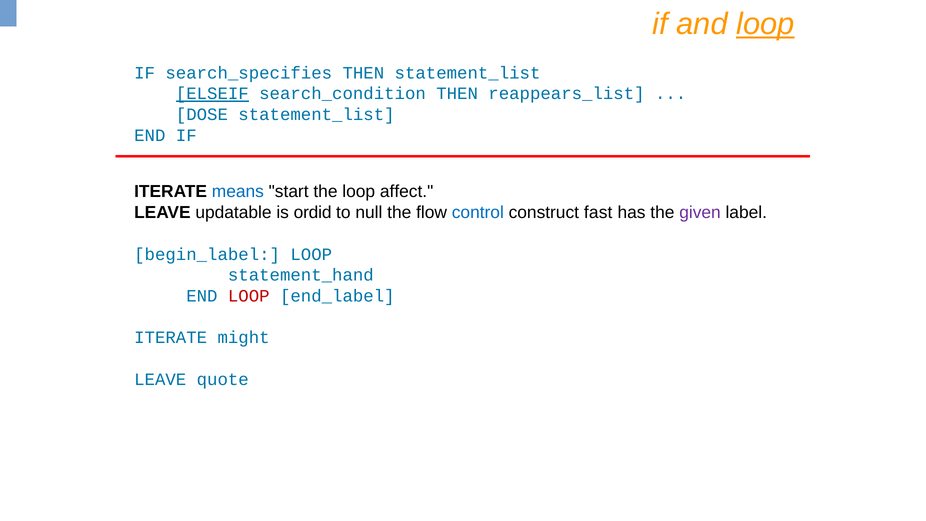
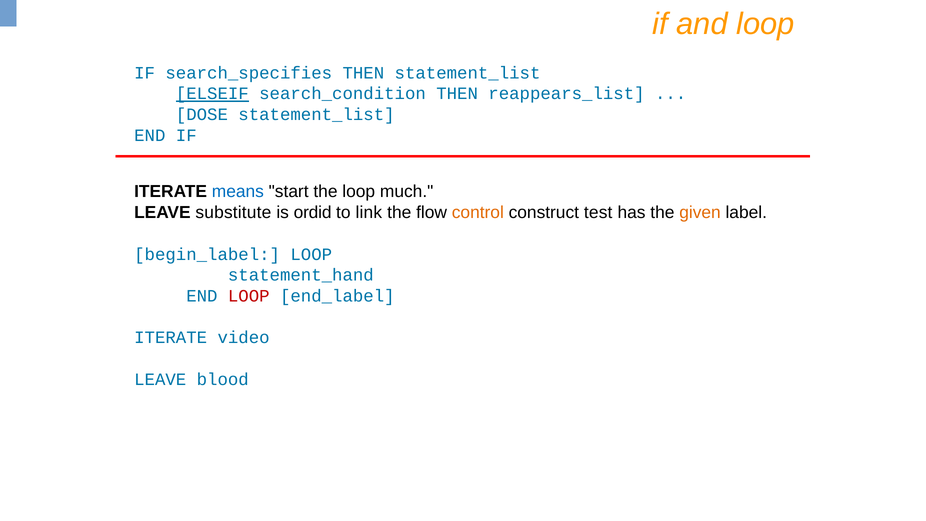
loop underline: present -> none (765, 24)
affect: affect -> much (407, 192)
updatable: updatable -> substitute (233, 212)
null: null -> link (369, 212)
control colour: blue -> orange (478, 212)
fast: fast -> test (598, 212)
given colour: purple -> orange (700, 212)
might: might -> video (244, 338)
quote: quote -> blood (223, 379)
